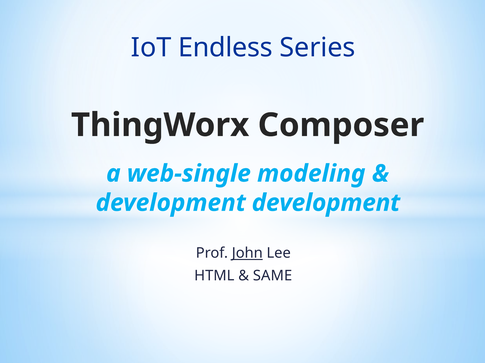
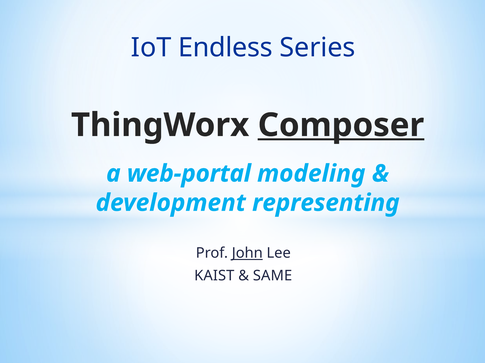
Composer underline: none -> present (341, 125)
web-single: web-single -> web-portal (189, 174)
development development: development -> representing (326, 203)
HTML: HTML -> KAIST (214, 276)
